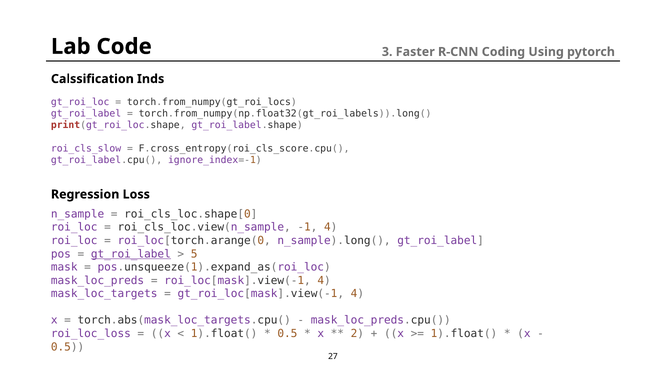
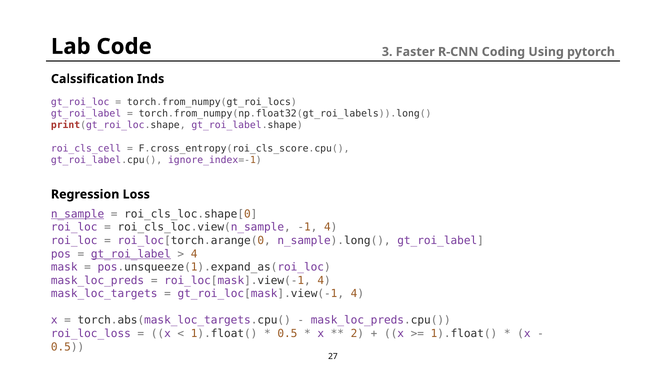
roi_cls_slow: roi_cls_slow -> roi_cls_cell (86, 149)
n_sample underline: none -> present (78, 214)
5: 5 -> 4 (194, 254)
